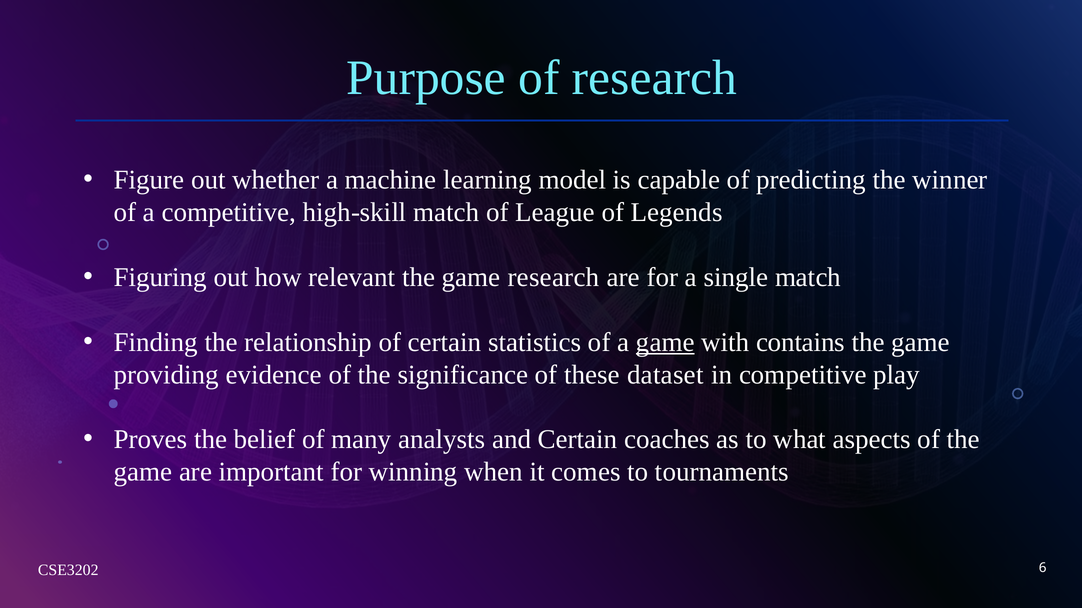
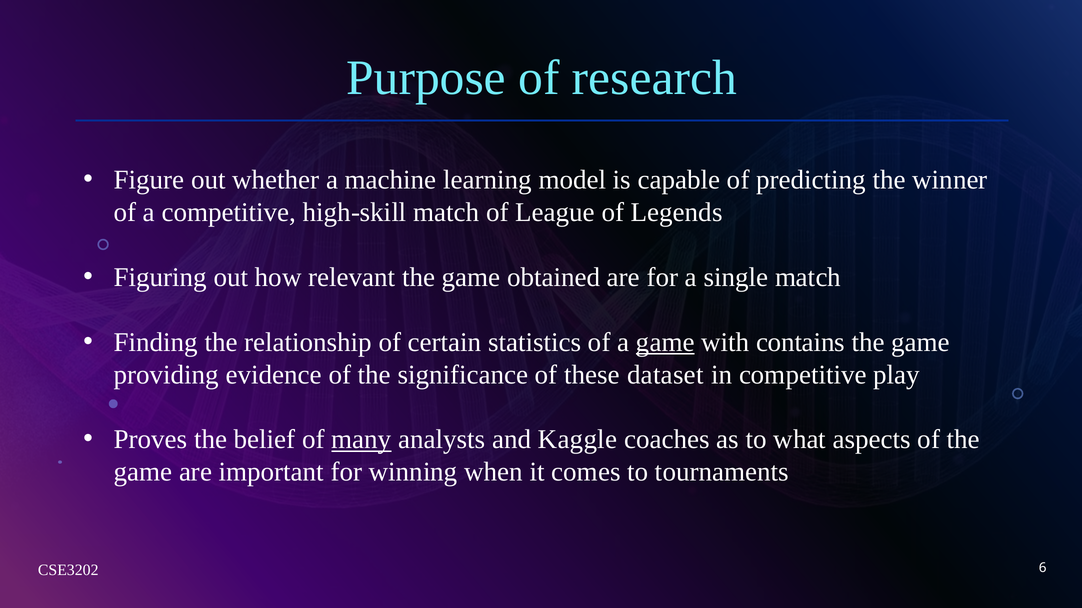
game research: research -> obtained (554, 278)
many underline: none -> present (361, 440)
and Certain: Certain -> Kaggle (578, 440)
